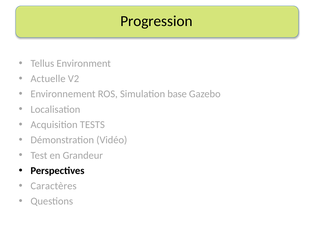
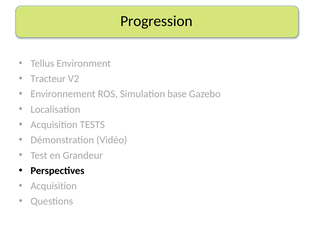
Actuelle: Actuelle -> Tracteur (48, 79)
Caractères: Caractères -> Acquisition (54, 186)
